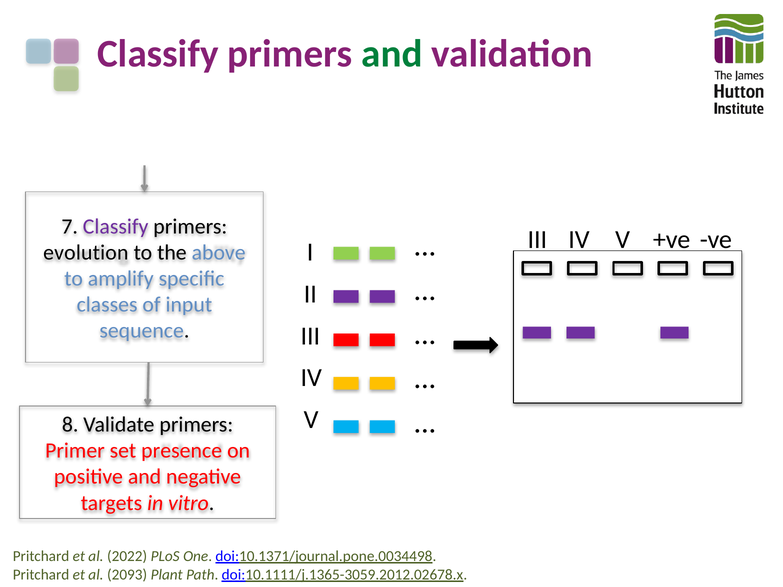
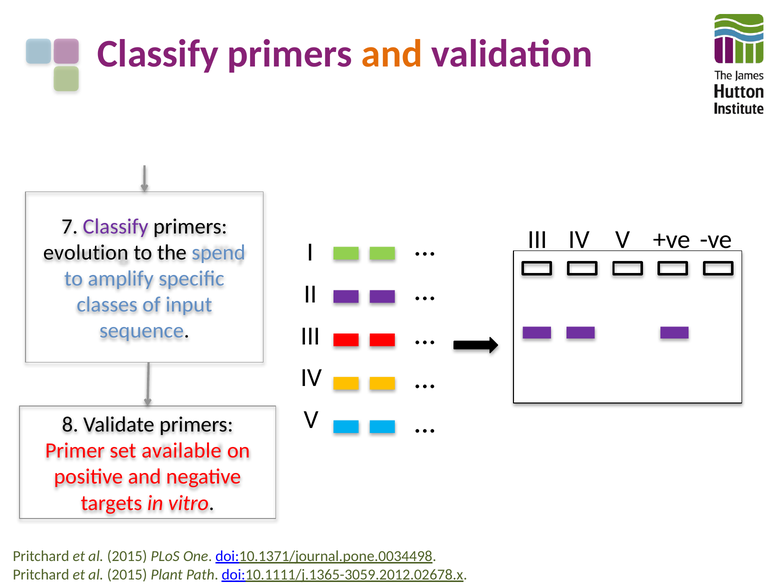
and colour: green -> orange (392, 54)
above: above -> spend (219, 253)
presence: presence -> available (182, 451)
2022: 2022 -> 2015 (127, 556)
2093: 2093 -> 2015 (127, 575)
